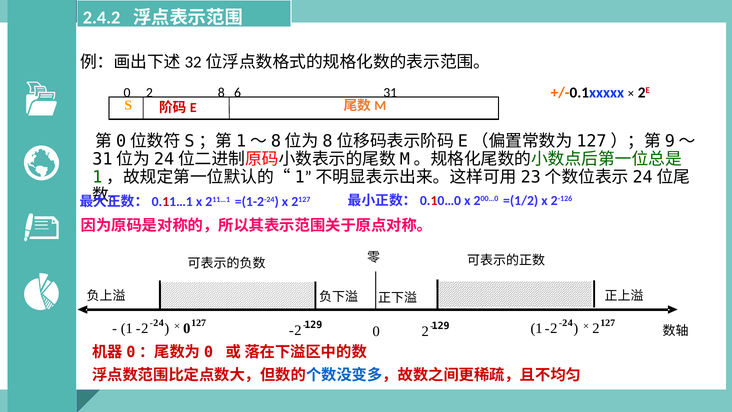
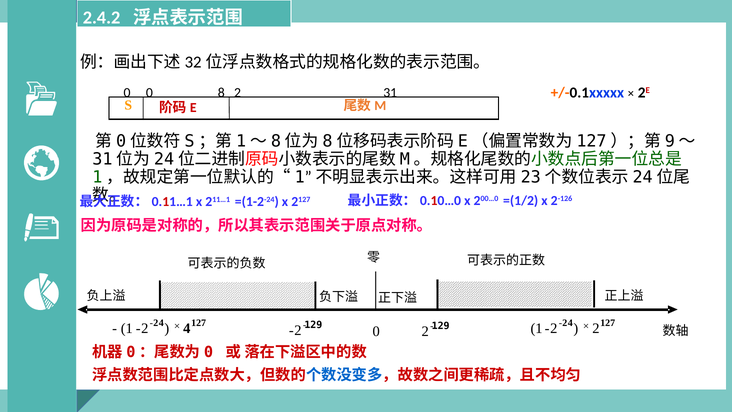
2: 2 -> 0 (149, 93)
8 6: 6 -> 2 (237, 93)
0: 0 -> 4 (187, 328)
